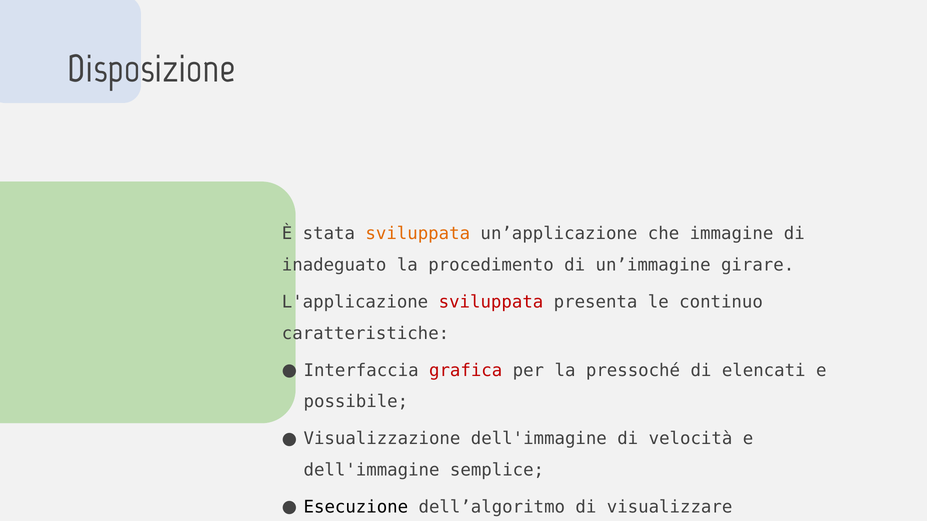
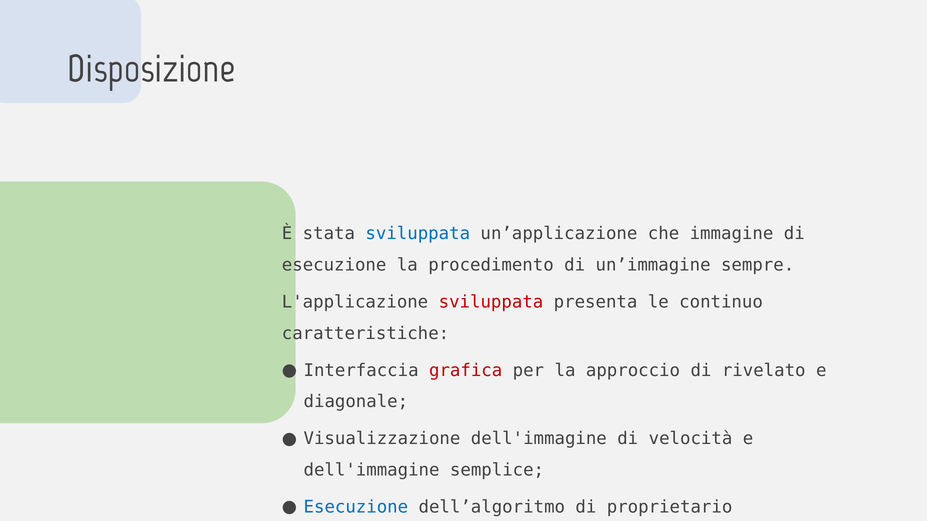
sviluppata colour: orange -> blue (418, 234)
inadeguato: inadeguato -> esecuzione (334, 265)
girare: girare -> sempre (758, 265)
pressoché: pressoché -> approccio (633, 371)
elencati: elencati -> rivelato (764, 371)
possibile: possibile -> diagonale (356, 402)
Esecuzione colour: black -> blue (356, 507)
visualizzare: visualizzare -> proprietario (670, 507)
